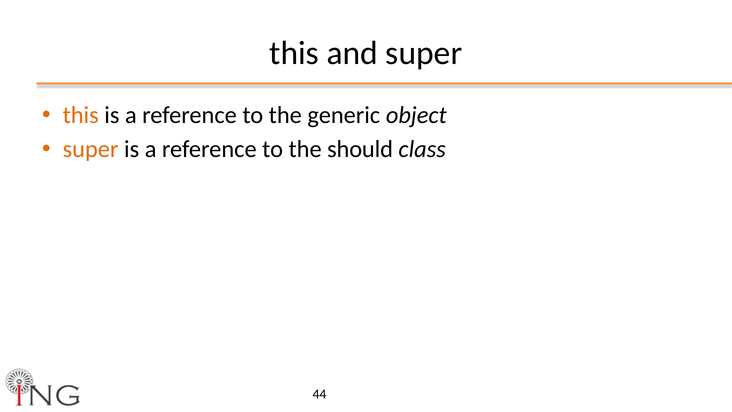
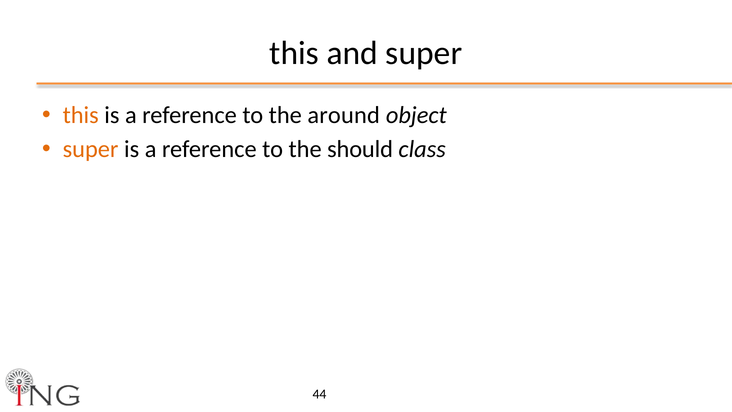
generic: generic -> around (344, 115)
